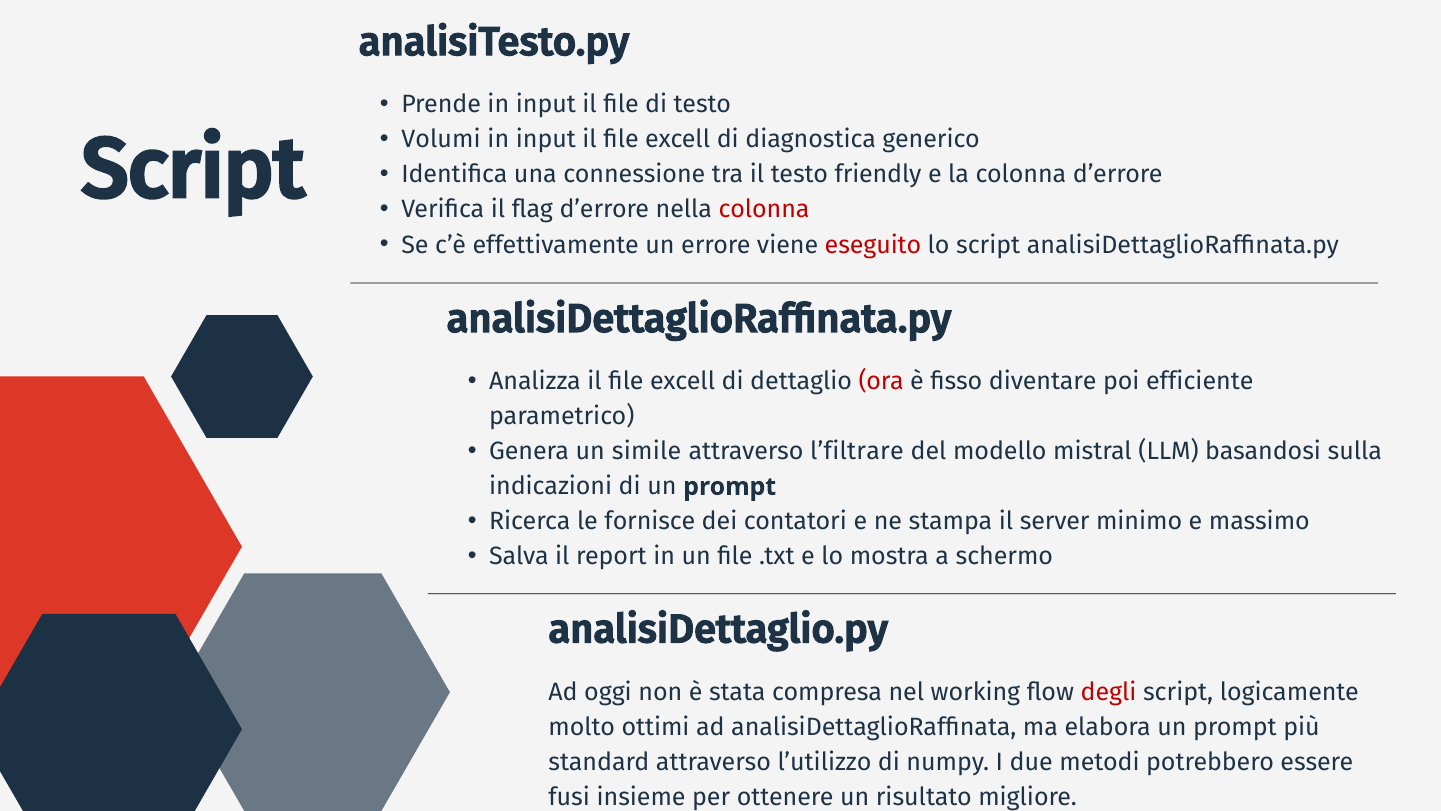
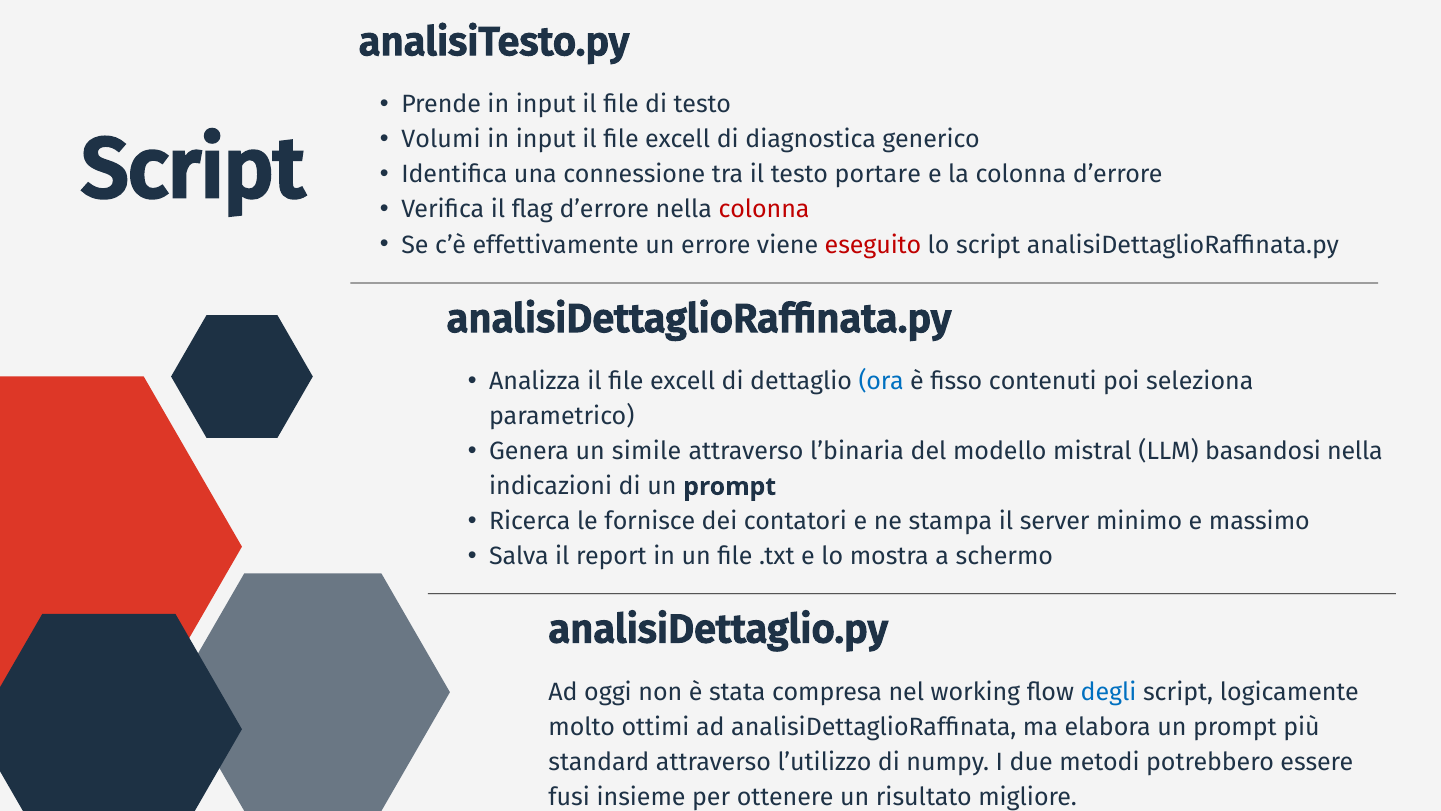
friendly: friendly -> portare (878, 175)
ora colour: red -> blue (881, 381)
diventare: diventare -> contenuti (1043, 381)
efficiente: efficiente -> seleziona (1200, 381)
l’filtrare: l’filtrare -> l’binaria (857, 451)
basandosi sulla: sulla -> nella (1355, 451)
degli colour: red -> blue (1109, 692)
